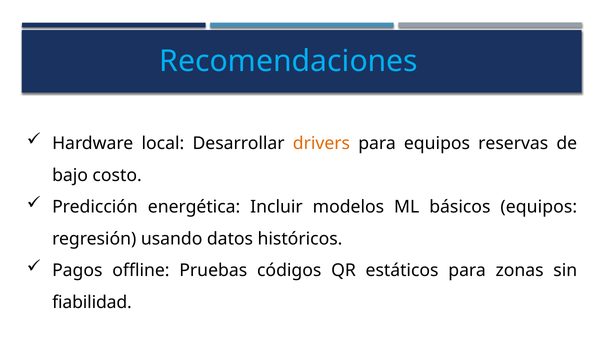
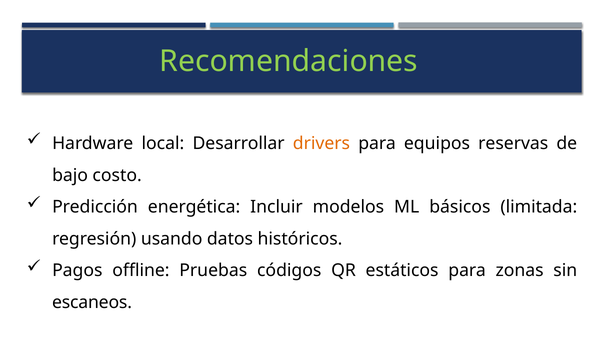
Recomendaciones colour: light blue -> light green (289, 61)
básicos equipos: equipos -> limitada (539, 207)
fiabilidad: fiabilidad -> escaneos (92, 302)
